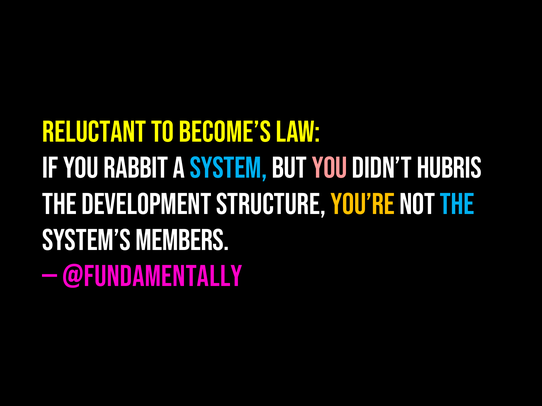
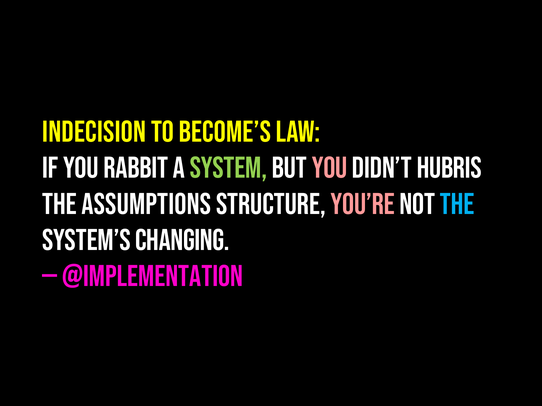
RELUCTANT: RELUCTANT -> INDECISION (94, 132)
SYSTEM colour: light blue -> light green (228, 168)
DEVELOPMENT: DEVELOPMENT -> ASSUMPTIONS (146, 204)
YOU’RE colour: yellow -> pink (363, 204)
MEMBERS: MEMBERS -> CHANGING (182, 241)
@FUNDAMENTALLY: @FUNDAMENTALLY -> @IMPLEMENTATION (153, 277)
